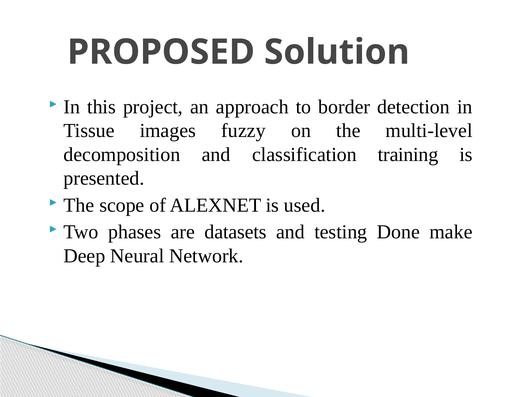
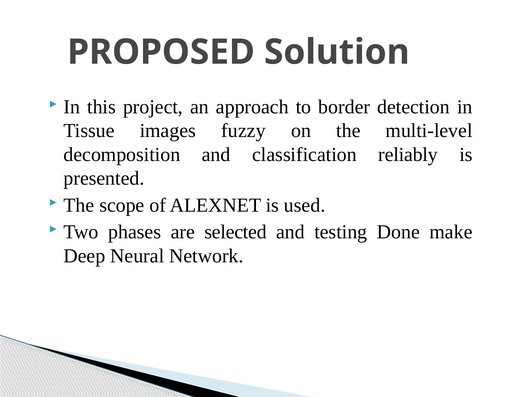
training: training -> reliably (408, 154)
datasets: datasets -> selected (236, 232)
